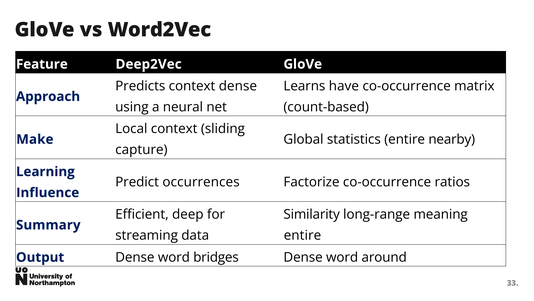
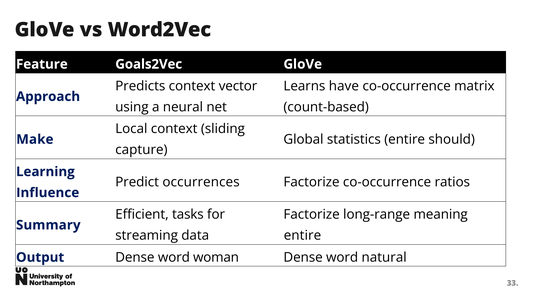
Deep2Vec: Deep2Vec -> Goals2Vec (149, 64)
context dense: dense -> vector (238, 86)
nearby: nearby -> should (452, 139)
deep: deep -> tasks (188, 214)
Similarity: Similarity -> Factorize (312, 214)
bridges: bridges -> woman (216, 257)
around: around -> natural (384, 257)
